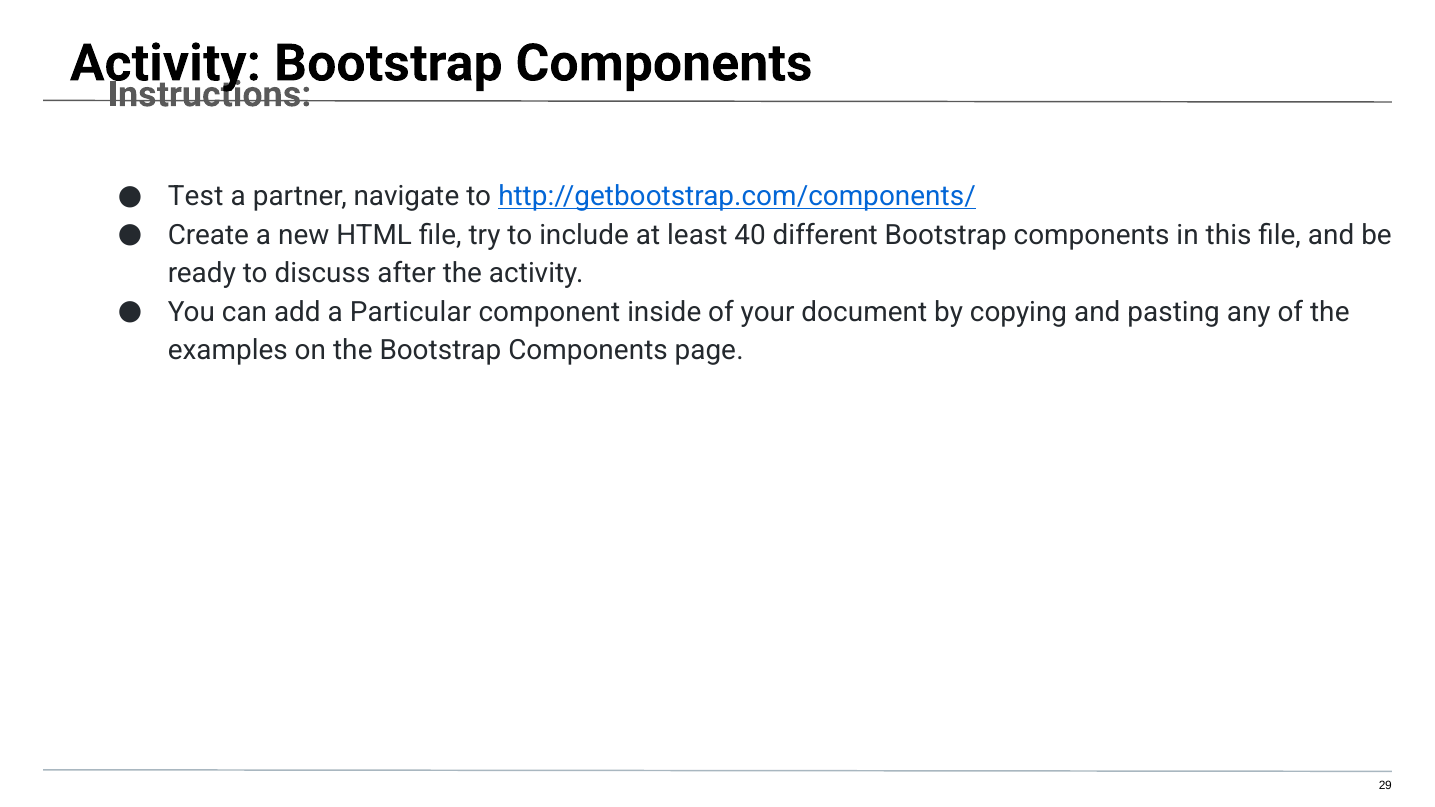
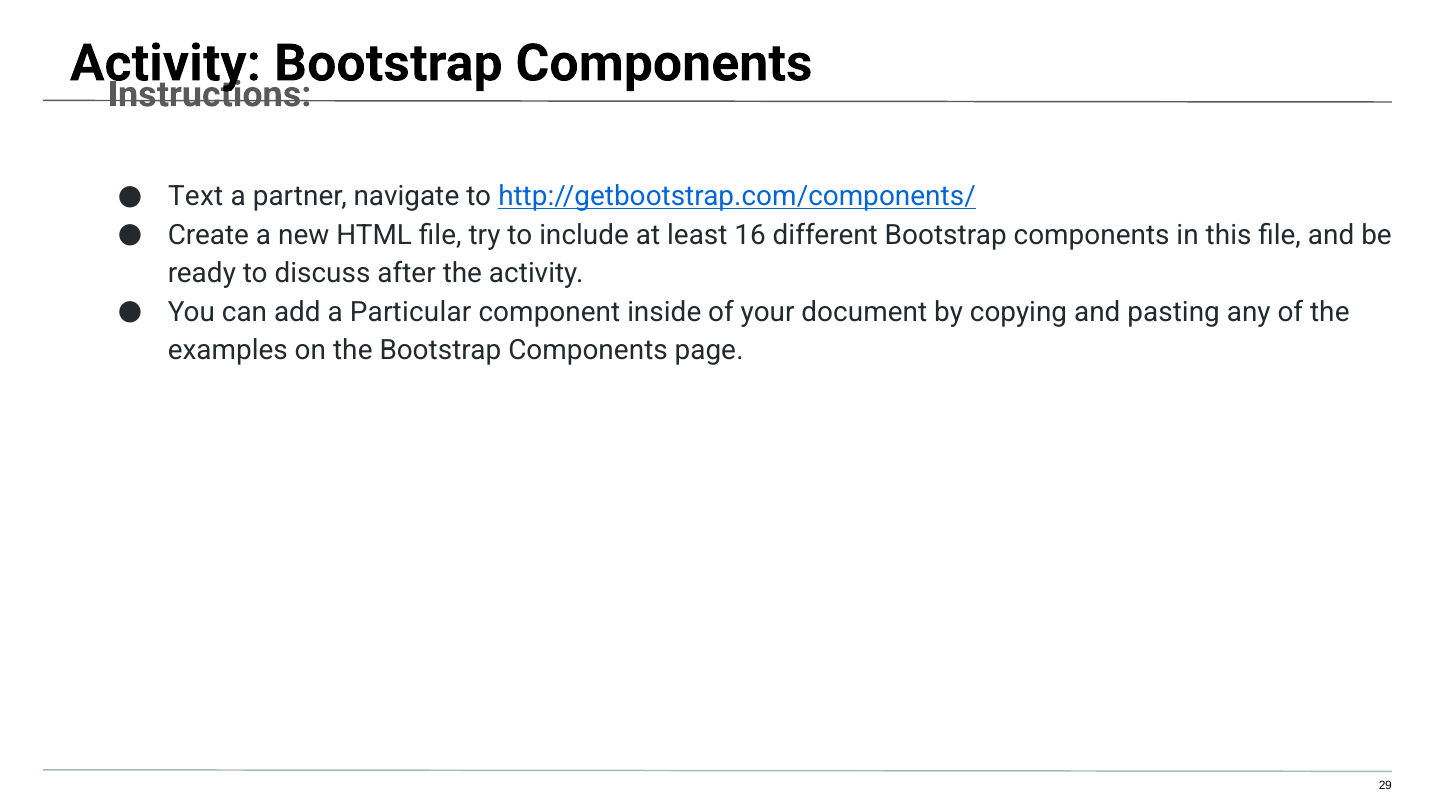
Test: Test -> Text (196, 197)
40: 40 -> 16 (750, 235)
